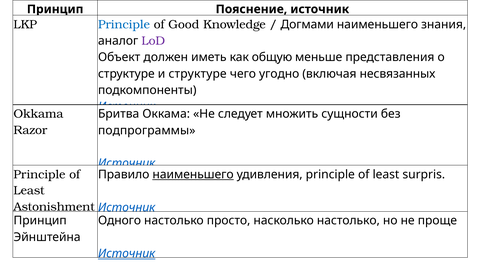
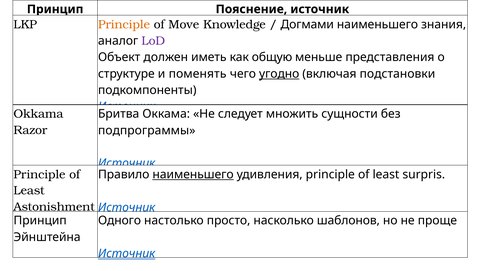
Principle colour: blue -> orange (124, 24)
Good: Good -> Move (184, 24)
и структуре: структуре -> поменять (198, 74)
угодно underline: none -> present (279, 74)
несвязанных: несвязанных -> подстановки (397, 74)
насколько настолько: настолько -> шаблонов (348, 221)
